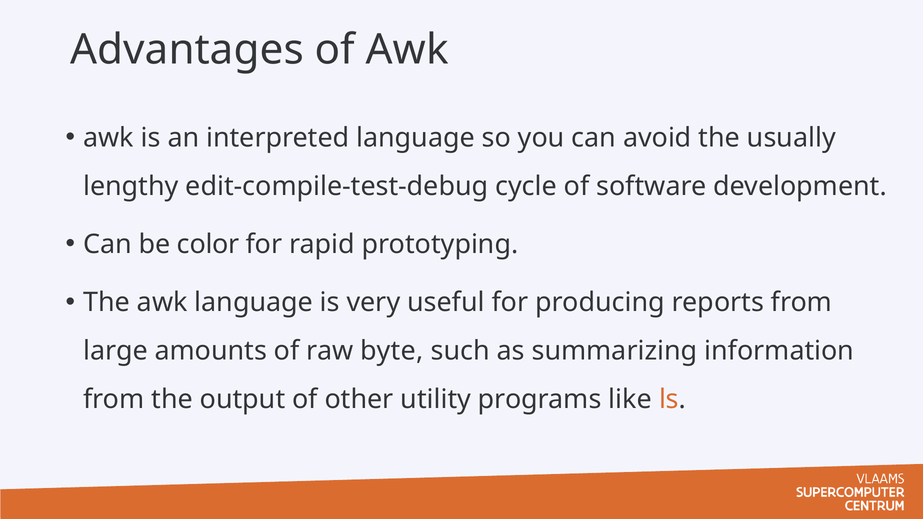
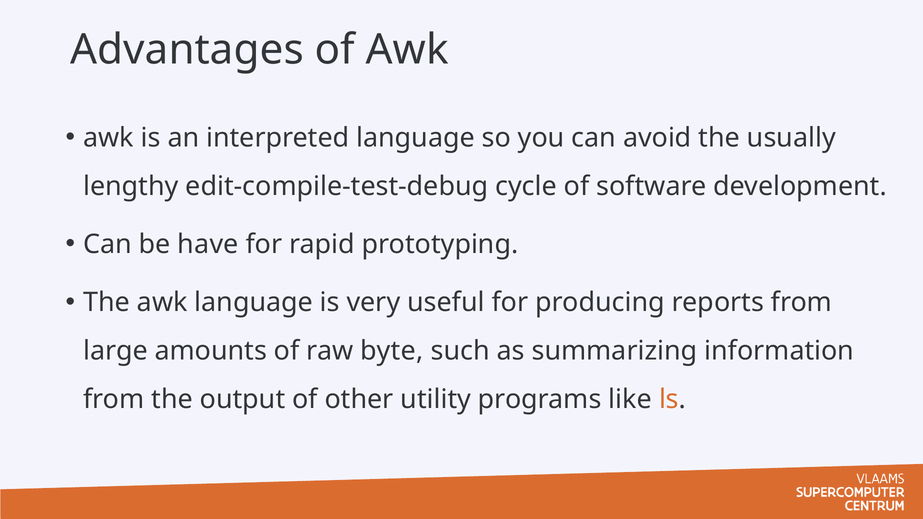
color: color -> have (208, 245)
